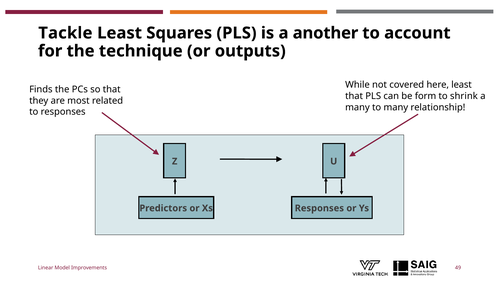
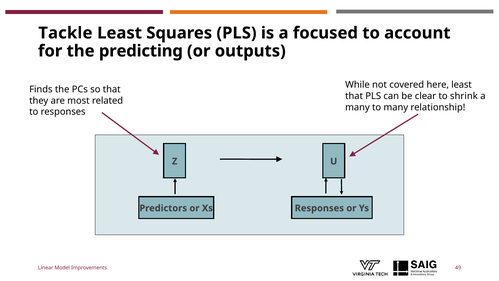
another: another -> focused (325, 33)
technique: technique -> predicting (141, 51)
form: form -> clear (426, 96)
